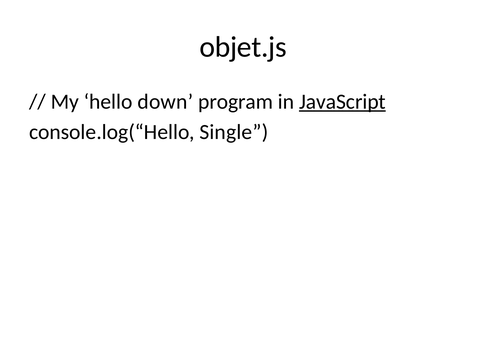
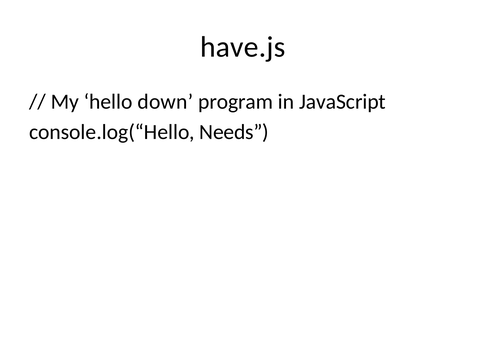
objet.js: objet.js -> have.js (243, 47)
JavaScript underline: present -> none (342, 102)
Single: Single -> Needs (234, 132)
